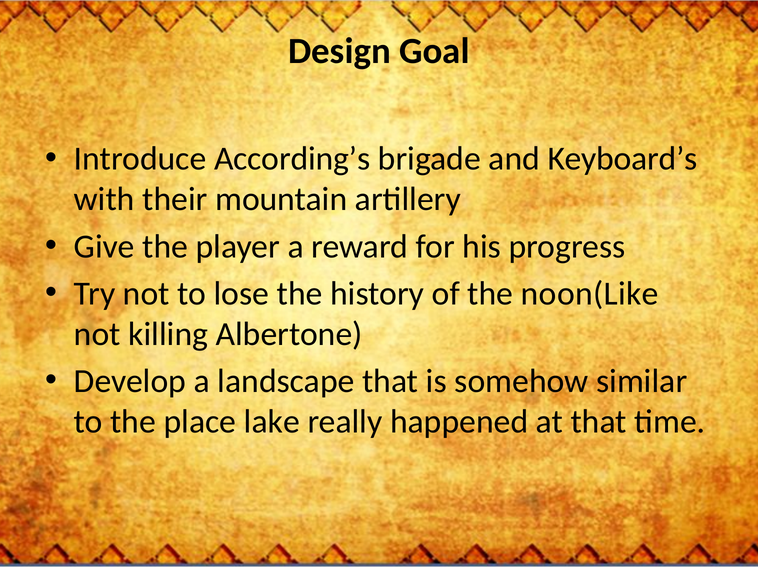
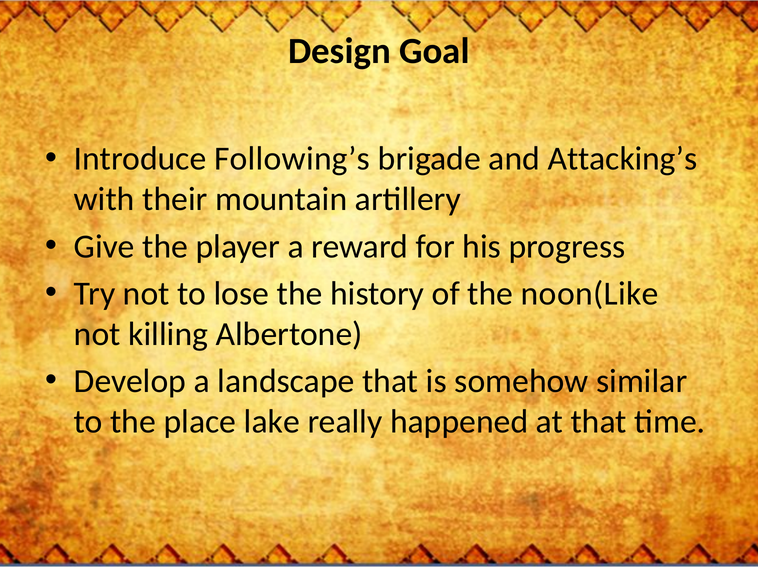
According’s: According’s -> Following’s (292, 159)
Keyboard’s: Keyboard’s -> Attacking’s (622, 159)
